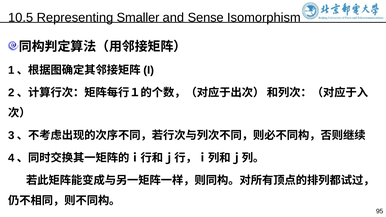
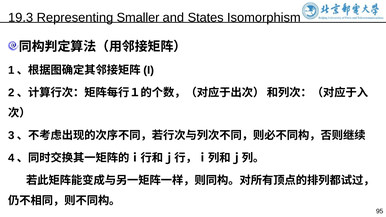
10.5: 10.5 -> 19.3 (21, 18)
Sense: Sense -> States (206, 18)
